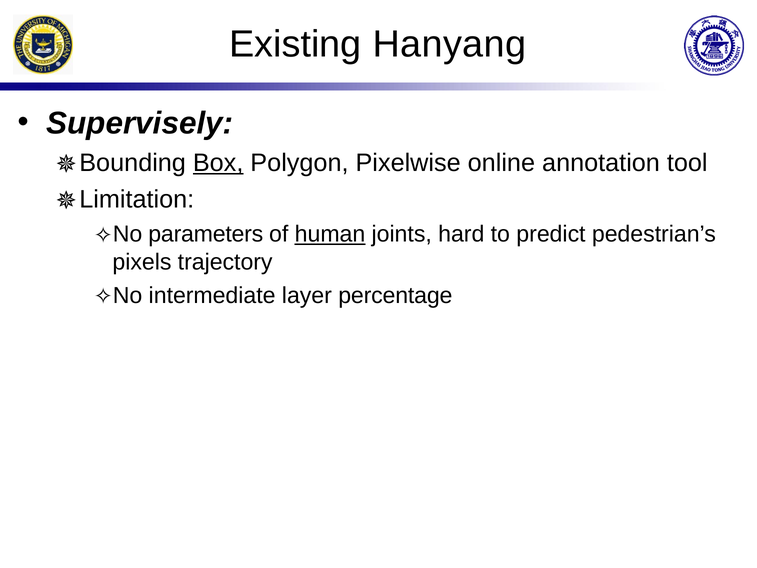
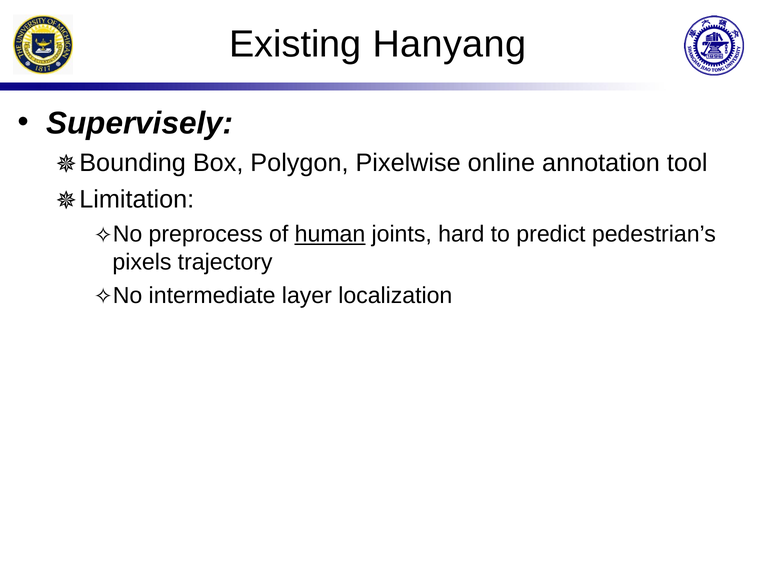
Box underline: present -> none (218, 163)
parameters: parameters -> preprocess (206, 234)
percentage: percentage -> localization (395, 295)
